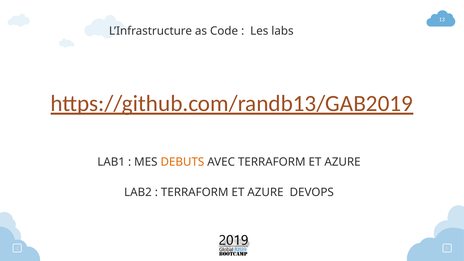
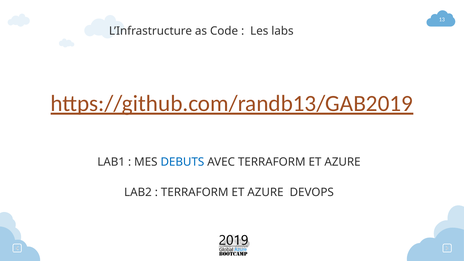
DEBUTS colour: orange -> blue (182, 162)
